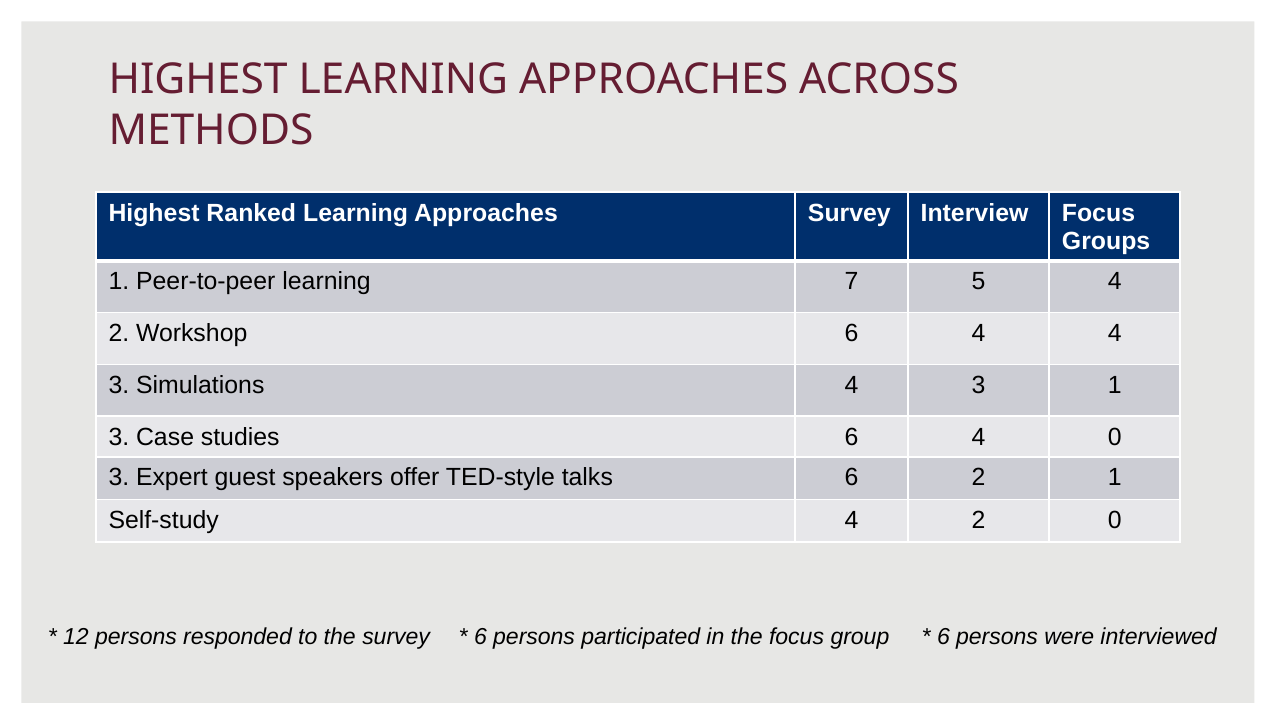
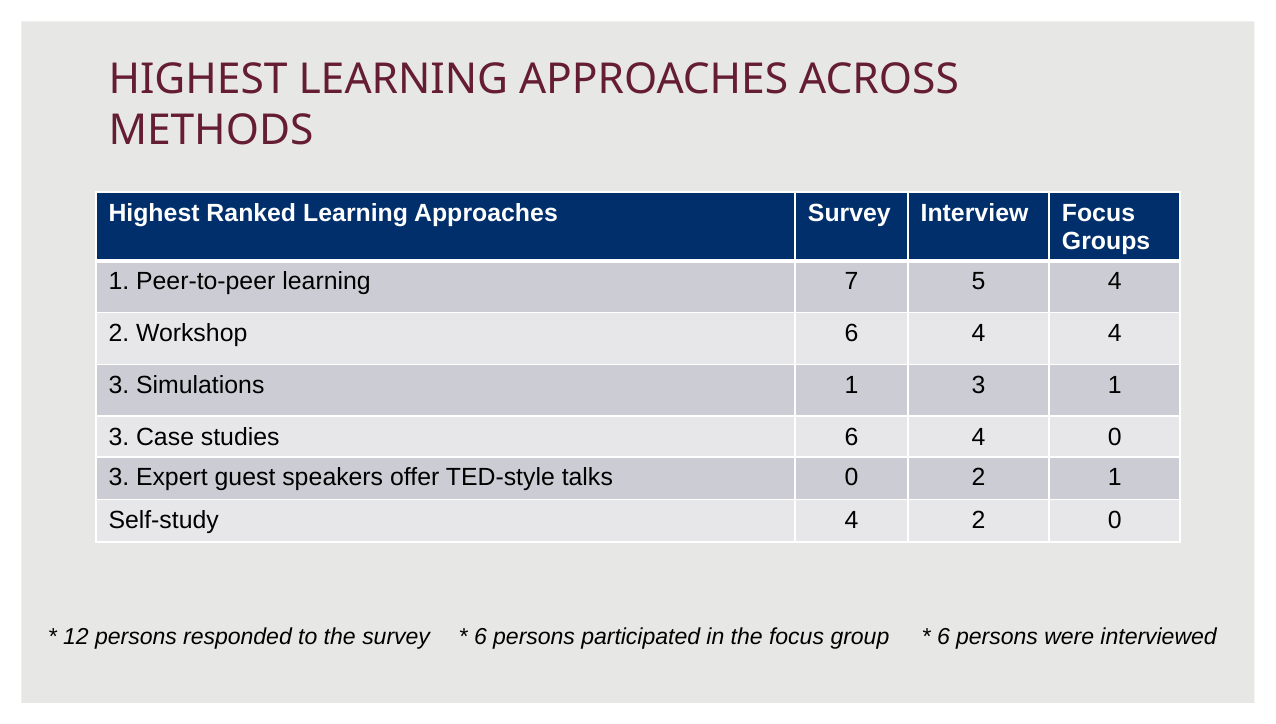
Simulations 4: 4 -> 1 (852, 385)
talks 6: 6 -> 0 (852, 477)
